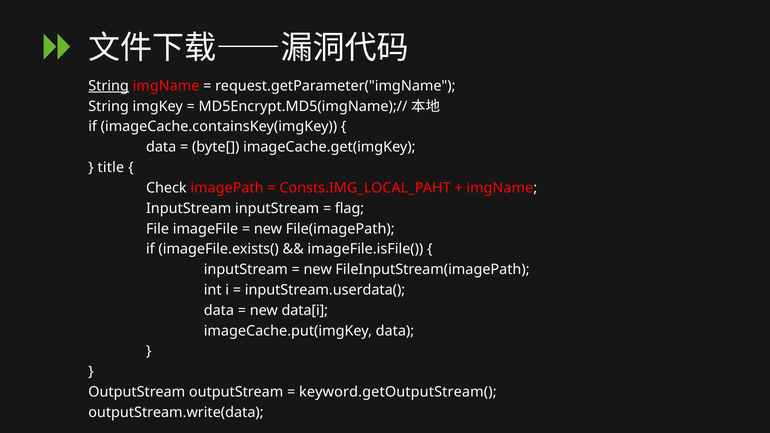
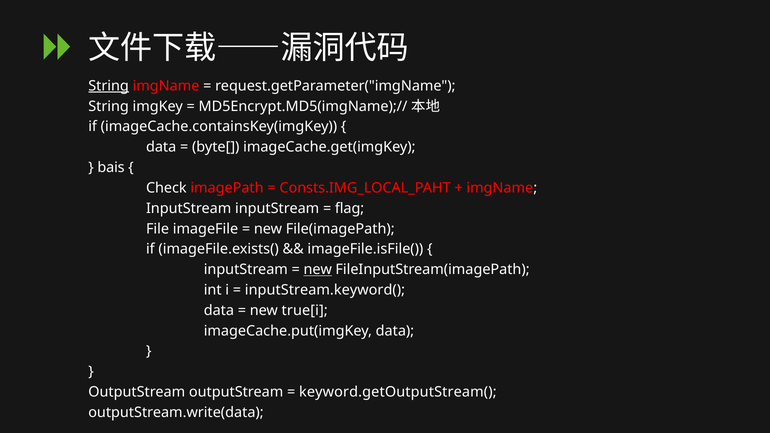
title: title -> bais (111, 168)
new underline: none -> present (318, 270)
inputStream.userdata(: inputStream.userdata( -> inputStream.keyword( (325, 290)
data[i: data[i -> true[i (305, 310)
